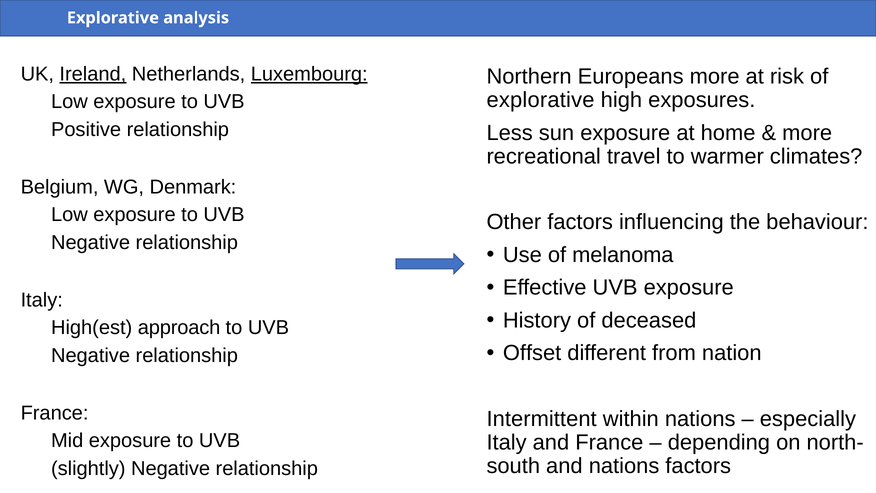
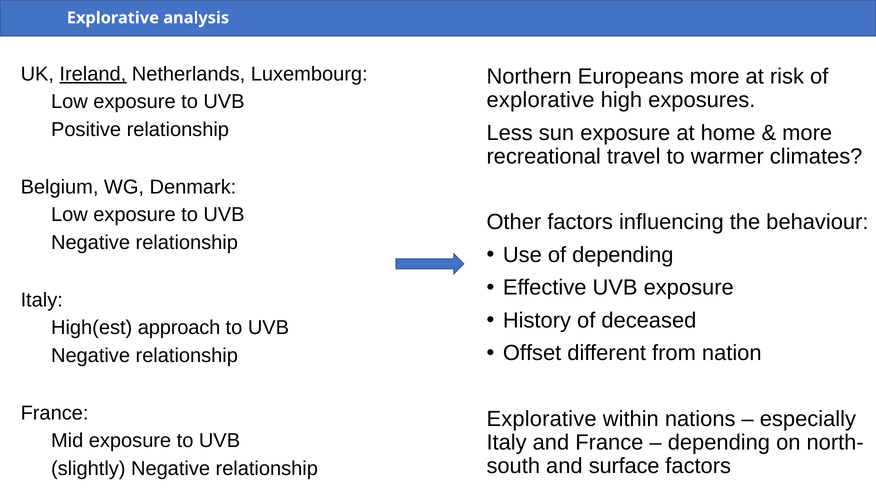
Luxembourg underline: present -> none (309, 74)
of melanoma: melanoma -> depending (623, 255)
Intermittent: Intermittent -> Explorative (542, 419)
and nations: nations -> surface (624, 466)
